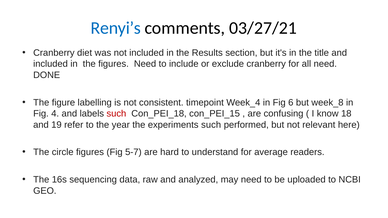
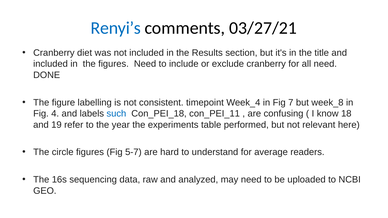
6: 6 -> 7 (291, 103)
such colour: red -> blue (116, 114)
con_PEI_15: con_PEI_15 -> con_PEI_11 (215, 114)
experiments such: such -> table (211, 125)
